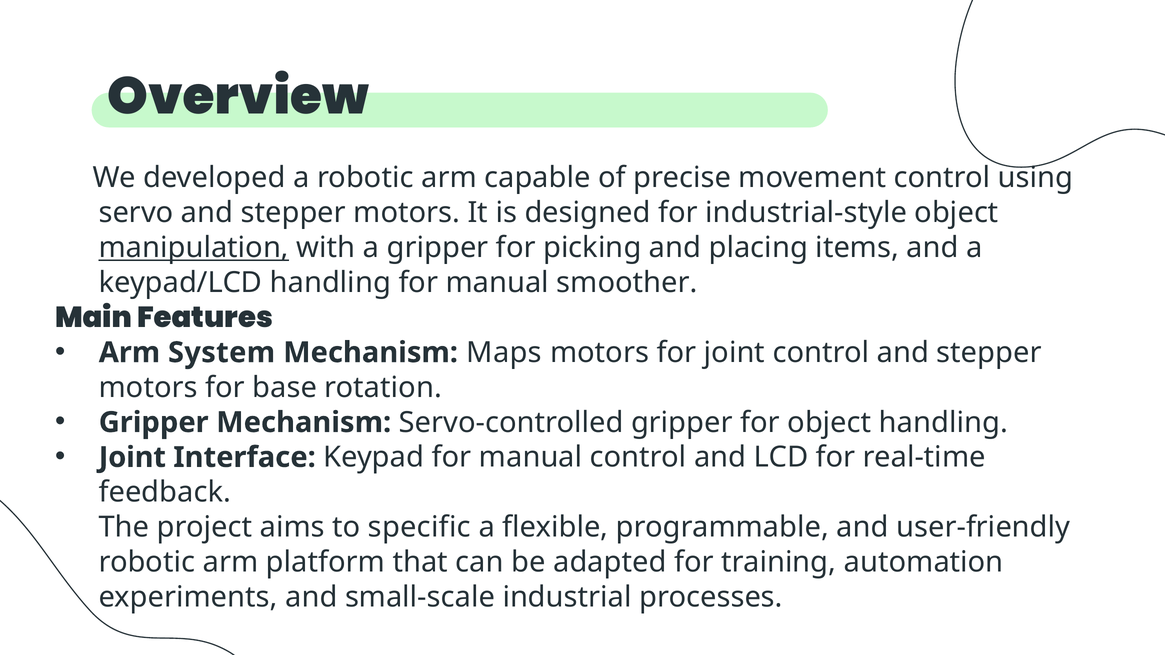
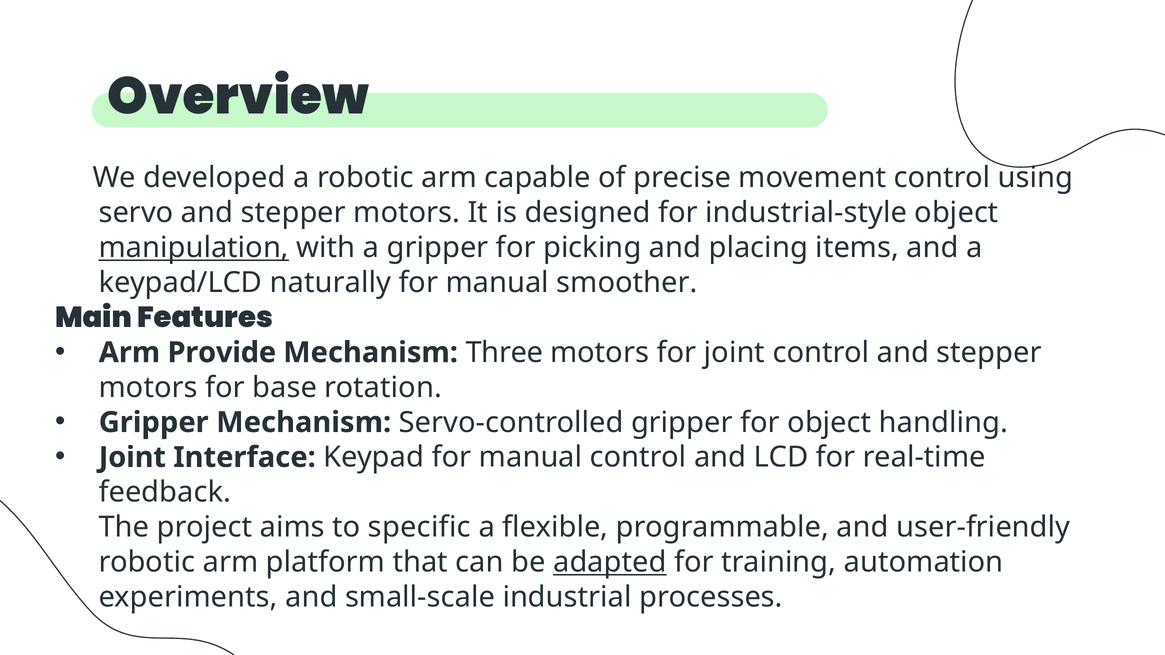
keypad/LCD handling: handling -> naturally (330, 283)
System: System -> Provide (222, 353)
Maps: Maps -> Three (504, 353)
adapted underline: none -> present (610, 562)
